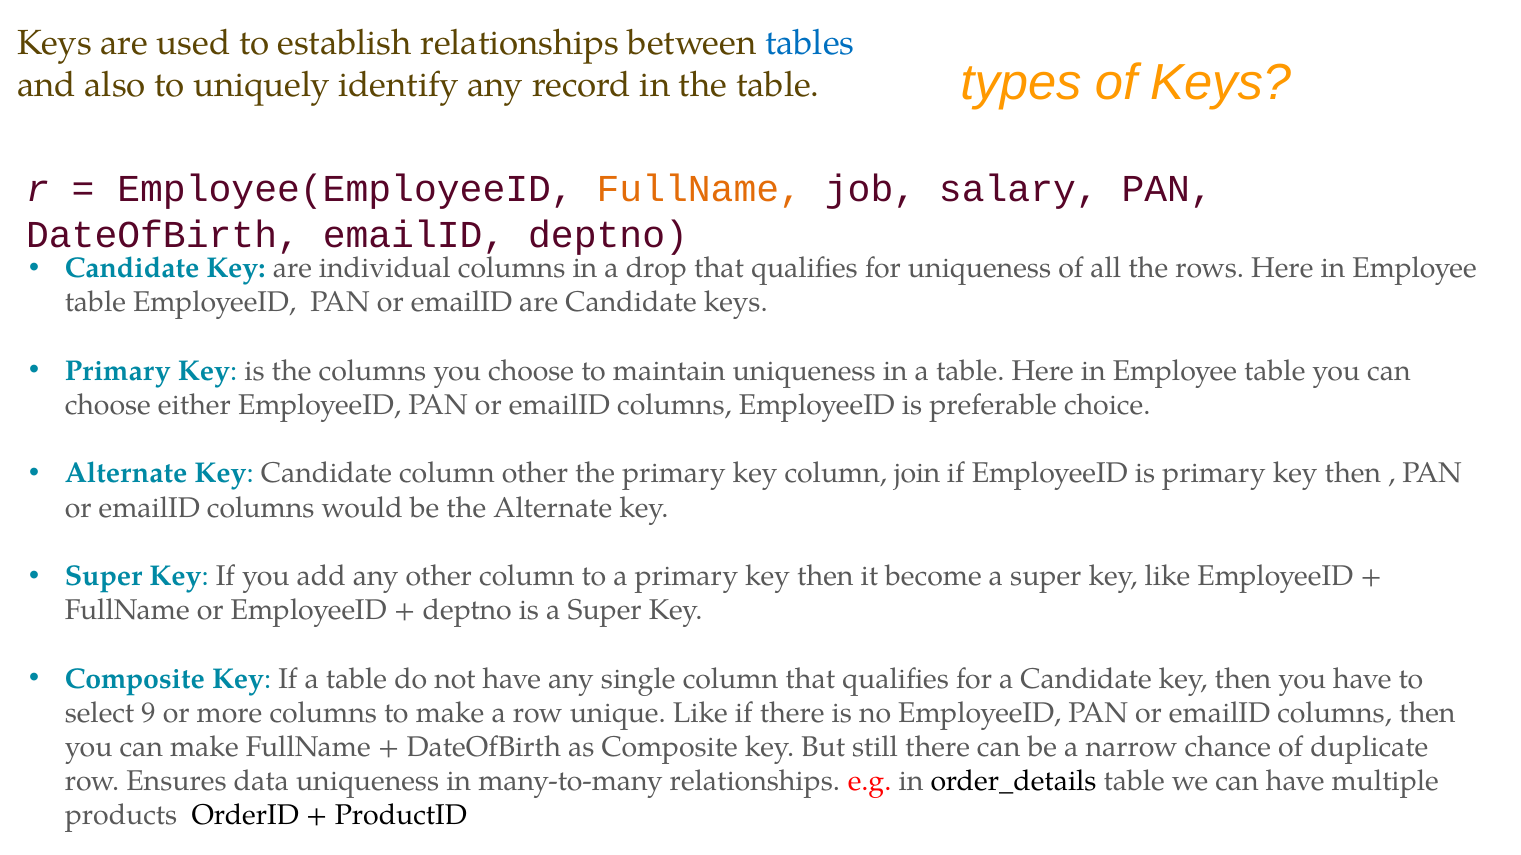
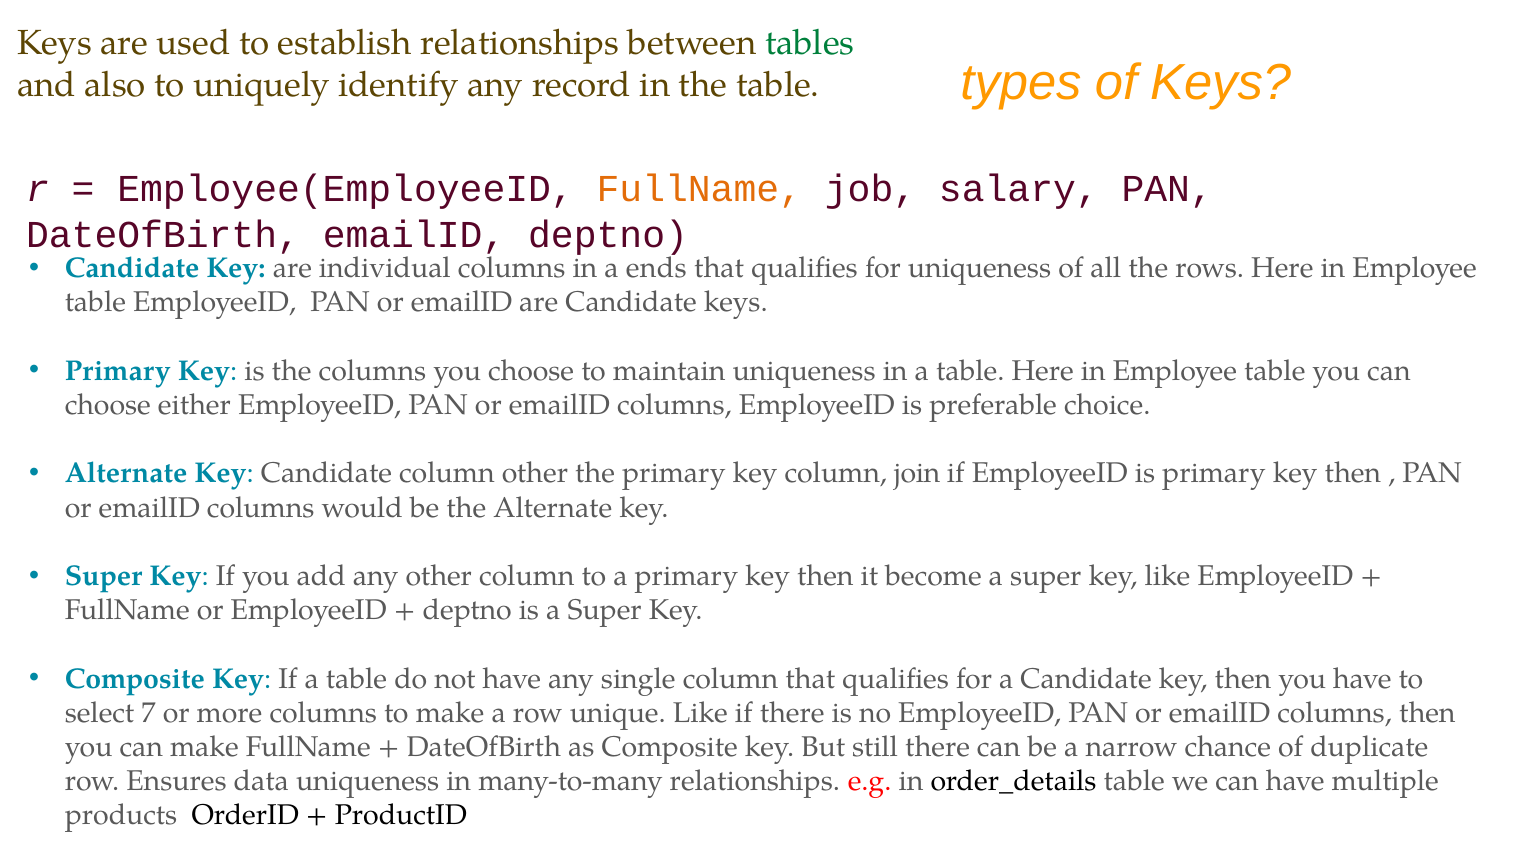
tables colour: blue -> green (810, 43)
drop: drop -> ends (656, 268)
9: 9 -> 7 (148, 713)
